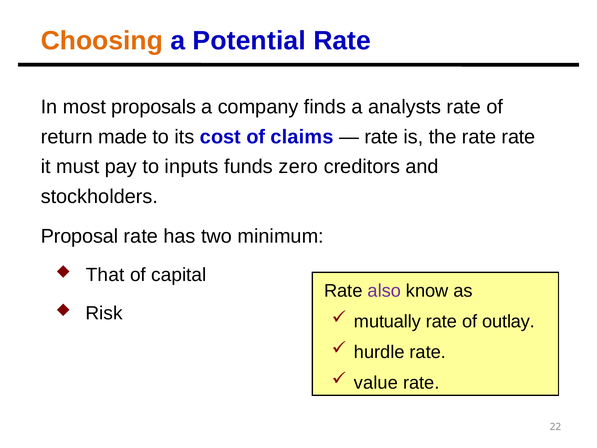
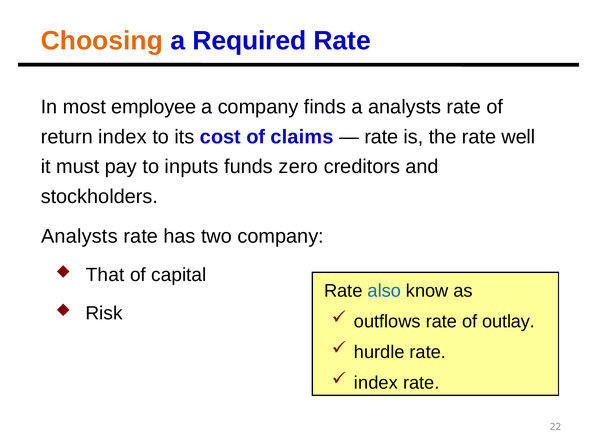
Potential: Potential -> Required (249, 41)
proposals: proposals -> employee (154, 107)
return made: made -> index (122, 137)
rate rate: rate -> well (518, 137)
Proposal: Proposal -> Analysts (79, 236)
two minimum: minimum -> company (281, 236)
also colour: purple -> blue (384, 291)
mutually: mutually -> outflows (387, 321)
value: value -> index (376, 382)
